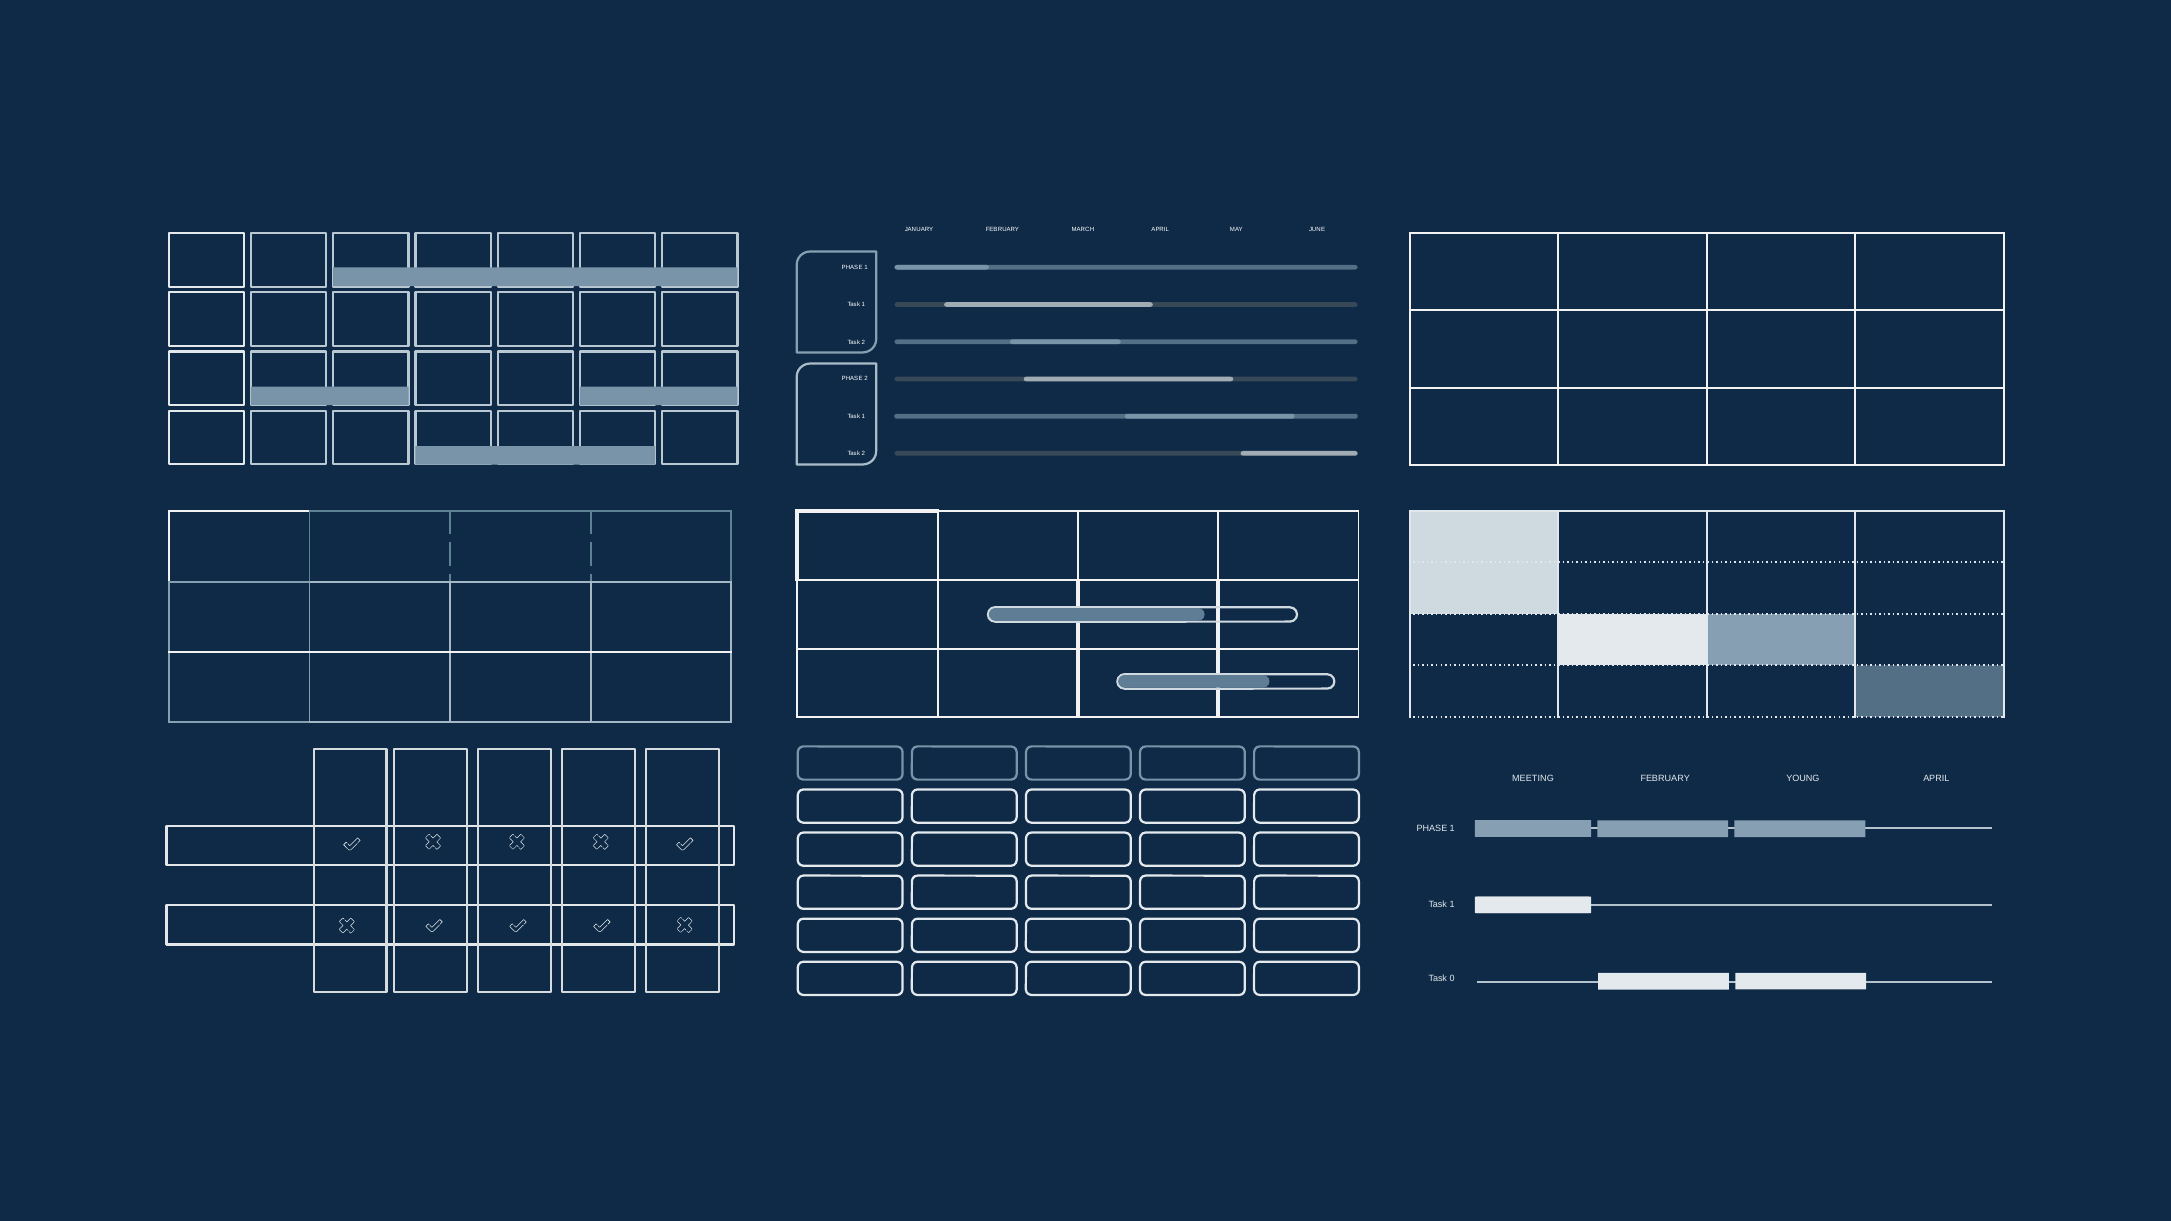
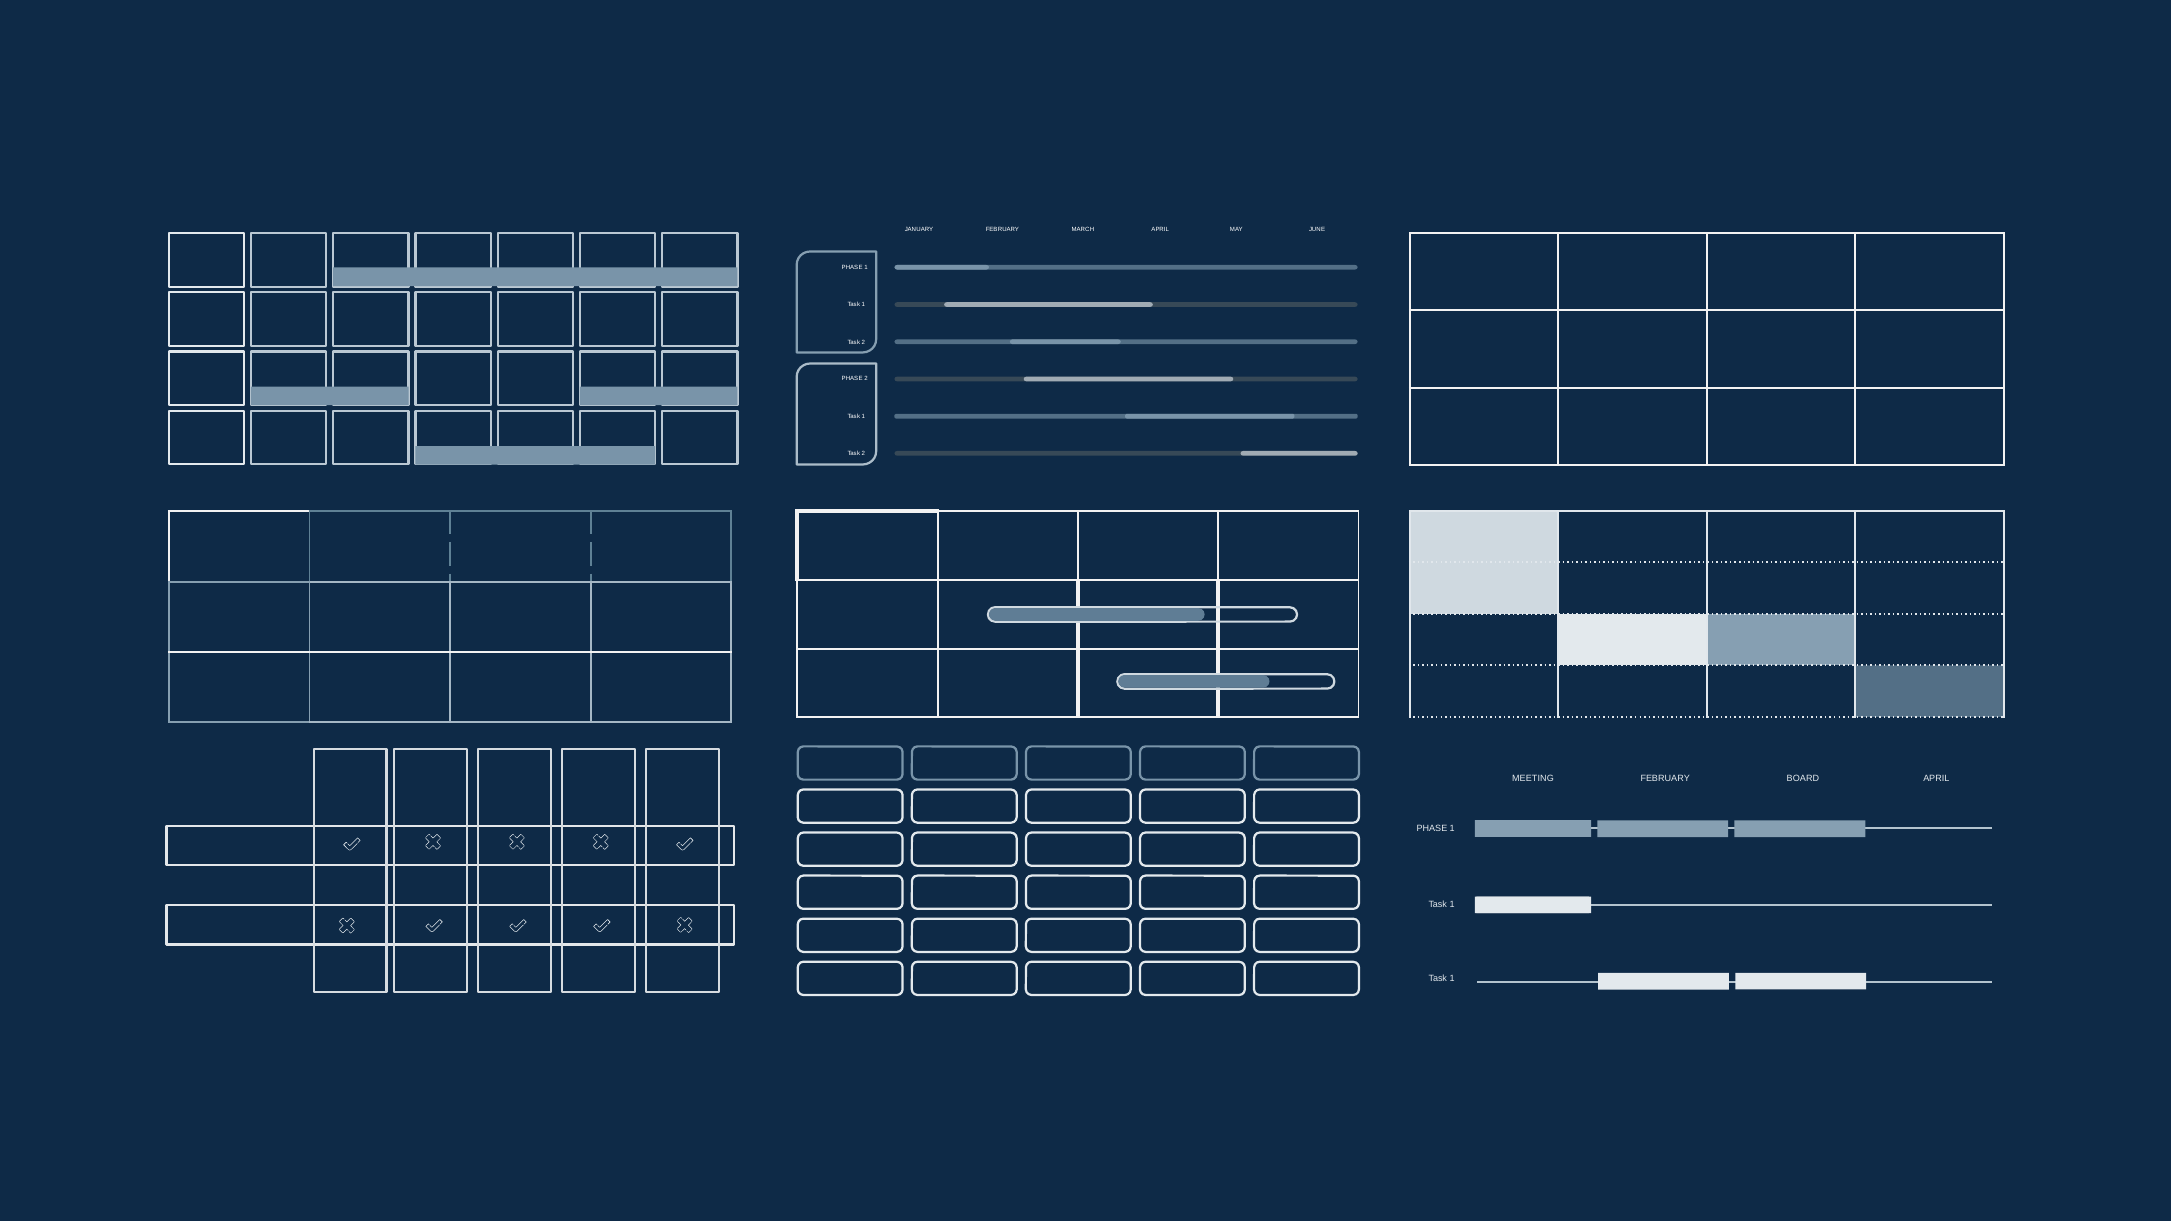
YOUNG: YOUNG -> BOARD (1803, 779)
0: 0 -> 1 (1452, 979)
